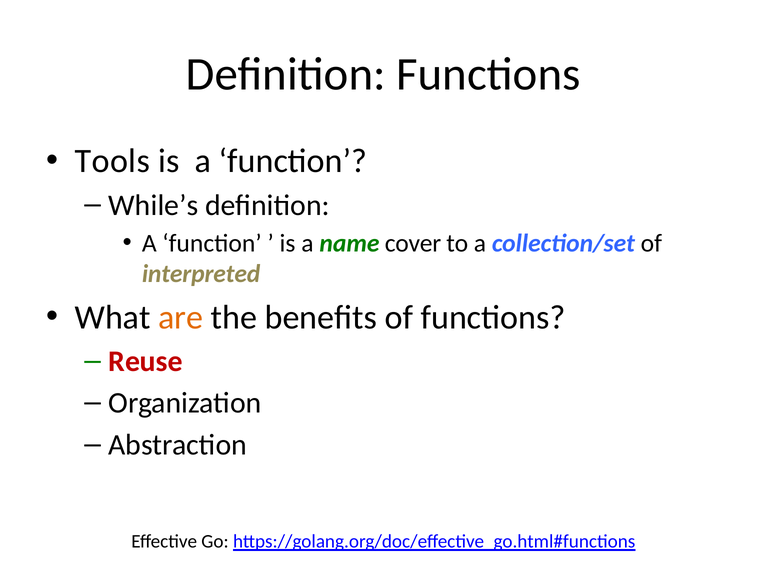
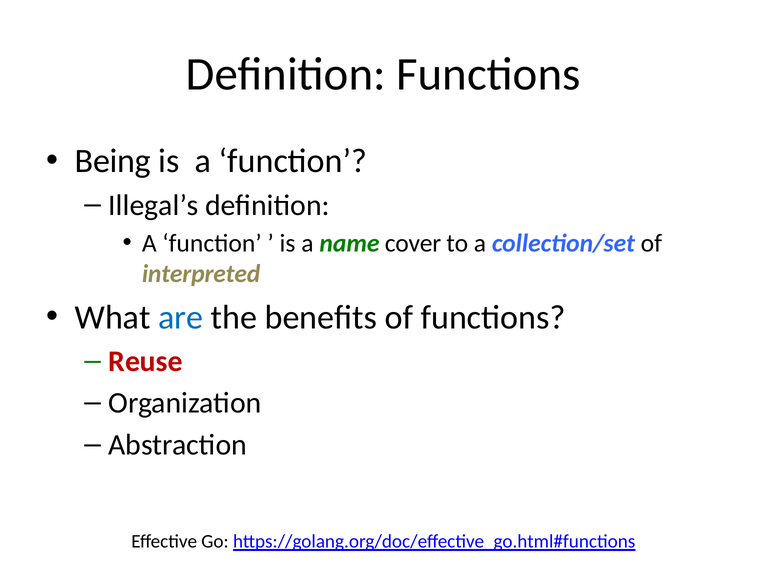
Tools: Tools -> Being (113, 161)
While’s: While’s -> Illegal’s (153, 205)
are colour: orange -> blue (181, 317)
